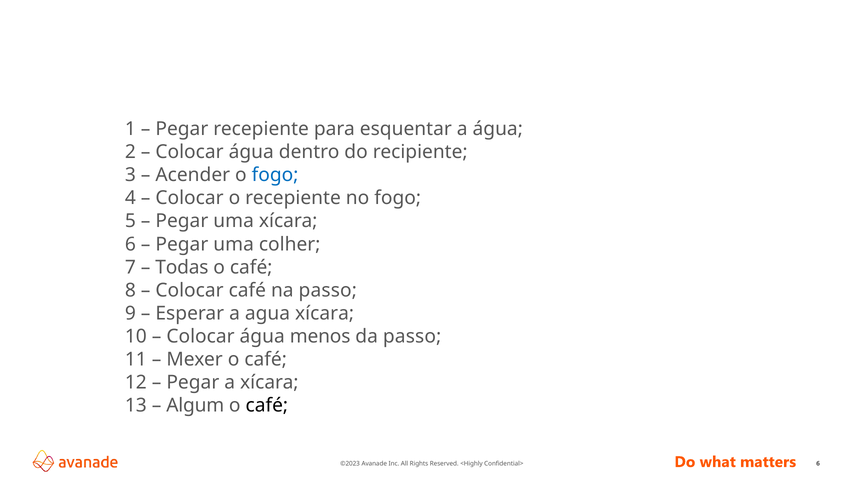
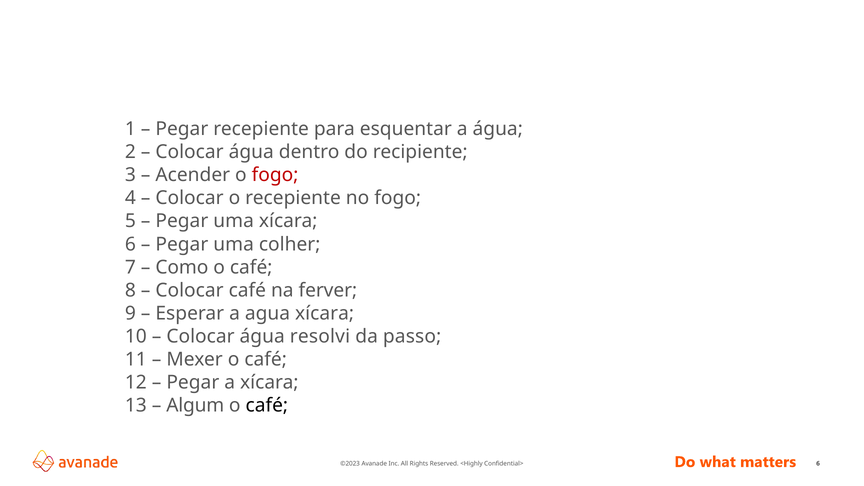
fogo colour: blue -> red (275, 175)
Todas: Todas -> Como (182, 267)
na passo: passo -> ferver (328, 290)
menos: menos -> resolvi (320, 336)
